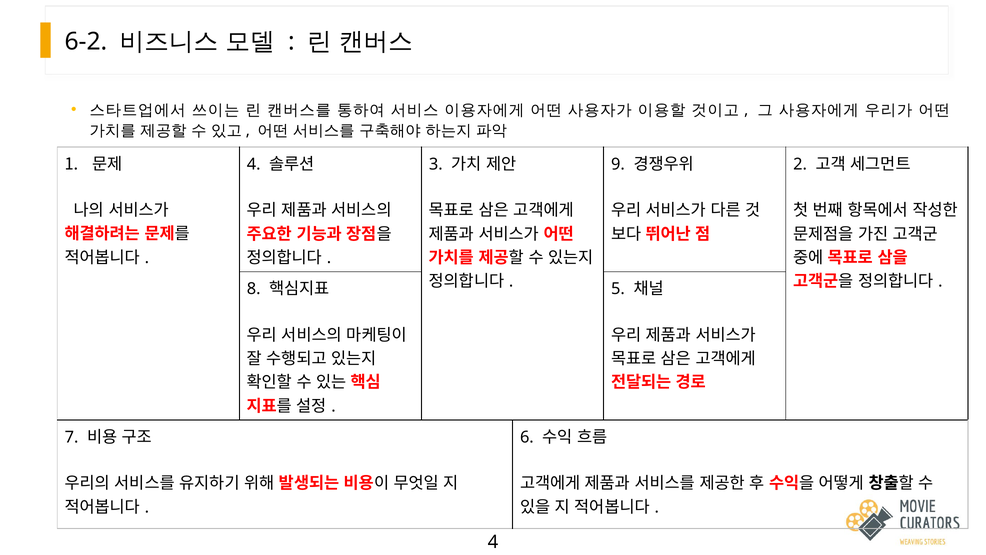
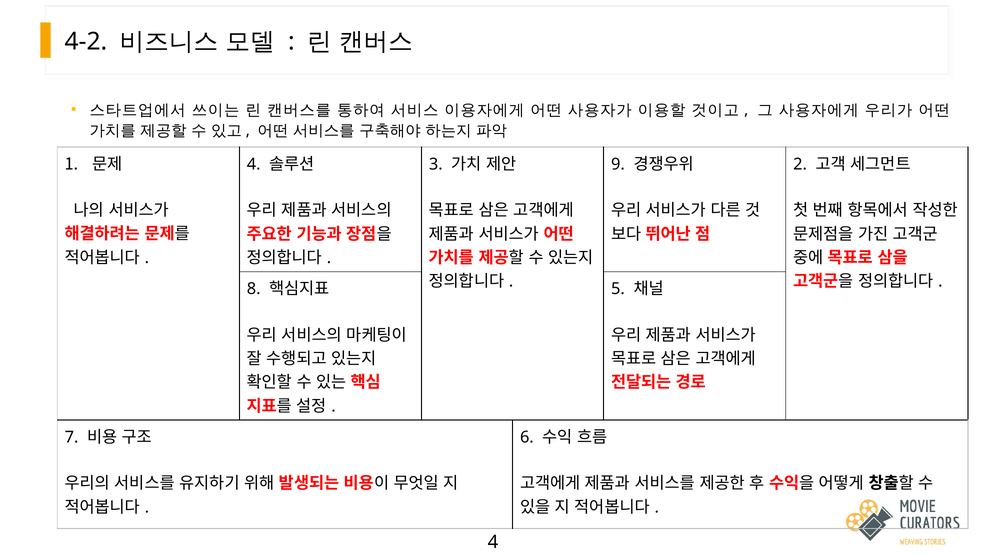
6-2: 6-2 -> 4-2 (86, 41)
